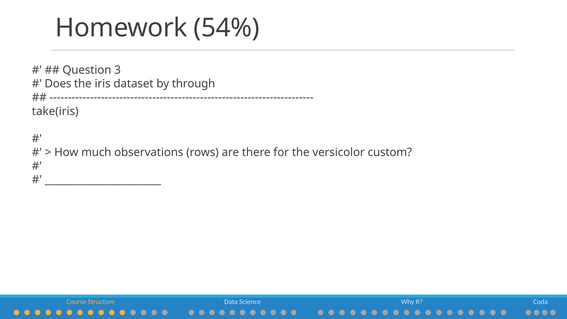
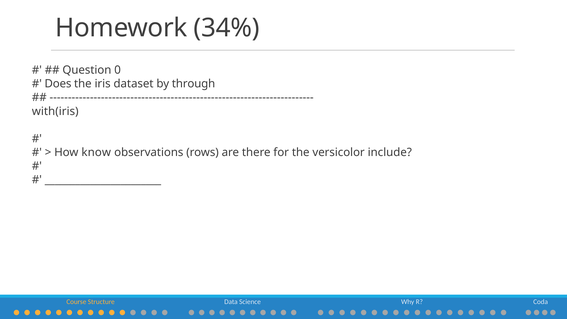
54%: 54% -> 34% (227, 28)
3: 3 -> 0 (118, 70)
take(iris: take(iris -> with(iris (55, 111)
much: much -> know (96, 152)
custom: custom -> include (390, 152)
